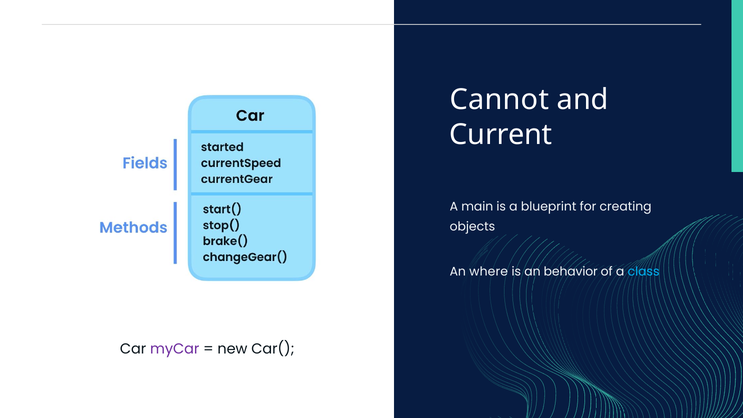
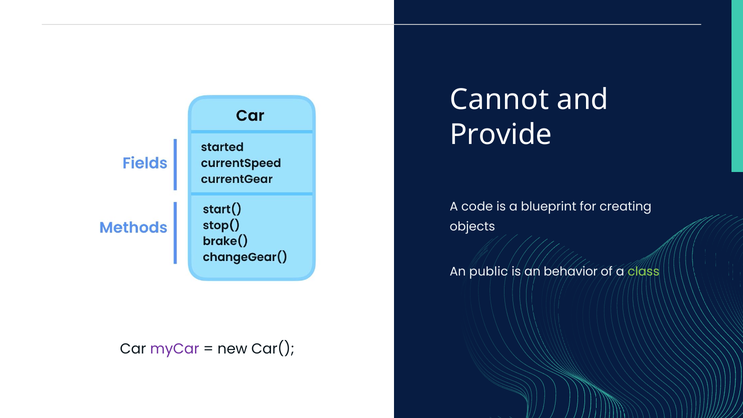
Current: Current -> Provide (501, 135)
main: main -> code (477, 207)
where: where -> public (489, 272)
class colour: light blue -> light green (644, 272)
